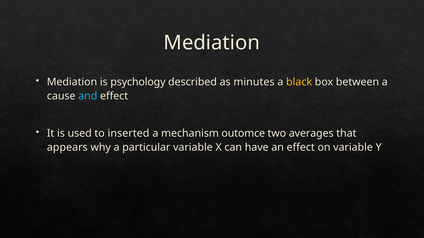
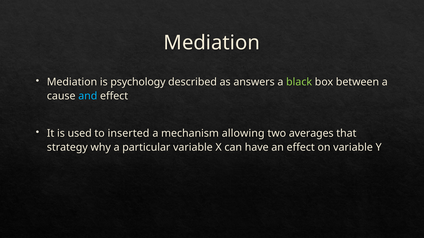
minutes: minutes -> answers (254, 82)
black colour: yellow -> light green (299, 82)
outomce: outomce -> allowing (243, 134)
appears: appears -> strategy (67, 148)
